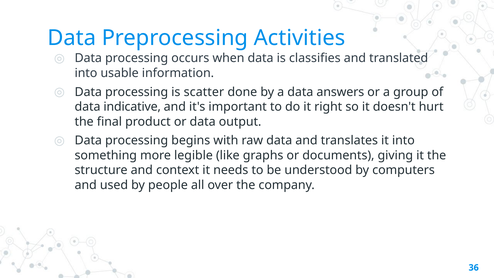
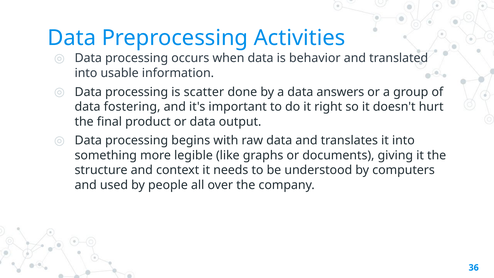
classifies: classifies -> behavior (315, 58)
indicative: indicative -> fostering (132, 107)
